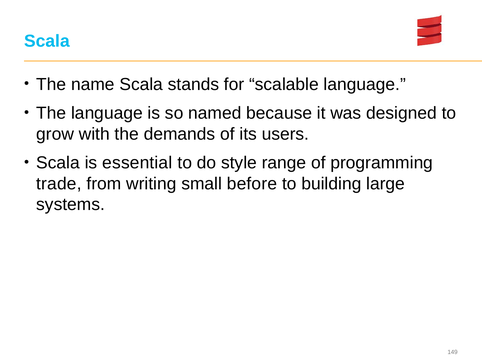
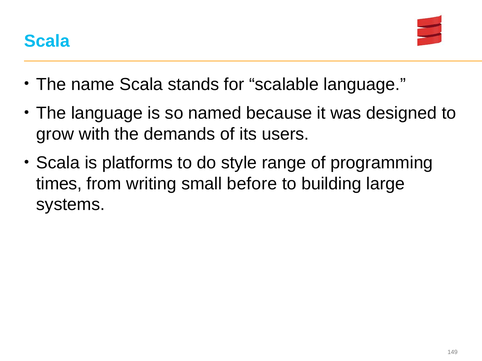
essential: essential -> platforms (137, 163)
trade: trade -> times (59, 184)
